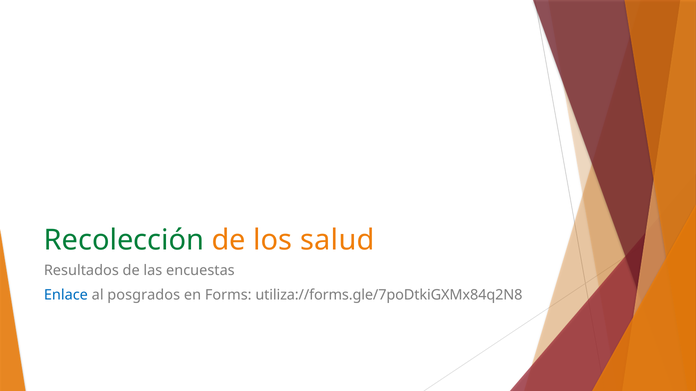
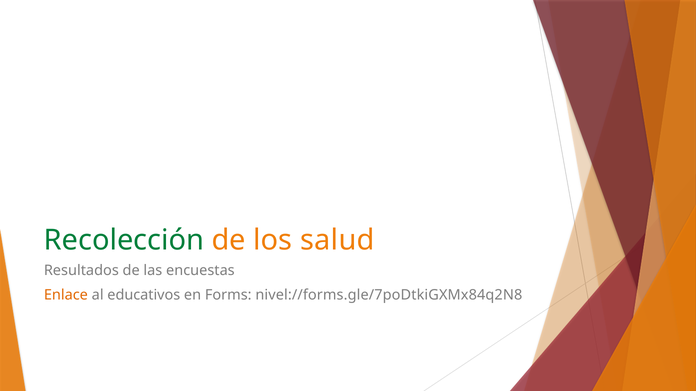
Enlace colour: blue -> orange (66, 295)
posgrados: posgrados -> educativos (144, 295)
utiliza://forms.gle/7poDtkiGXMx84q2N8: utiliza://forms.gle/7poDtkiGXMx84q2N8 -> nivel://forms.gle/7poDtkiGXMx84q2N8 (389, 295)
